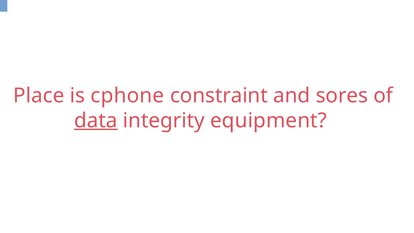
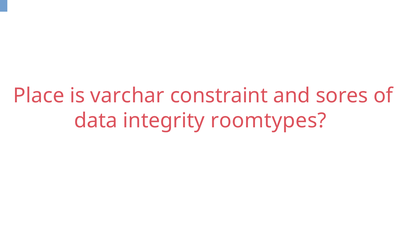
cphone: cphone -> varchar (127, 96)
data underline: present -> none (96, 120)
equipment: equipment -> roomtypes (268, 120)
